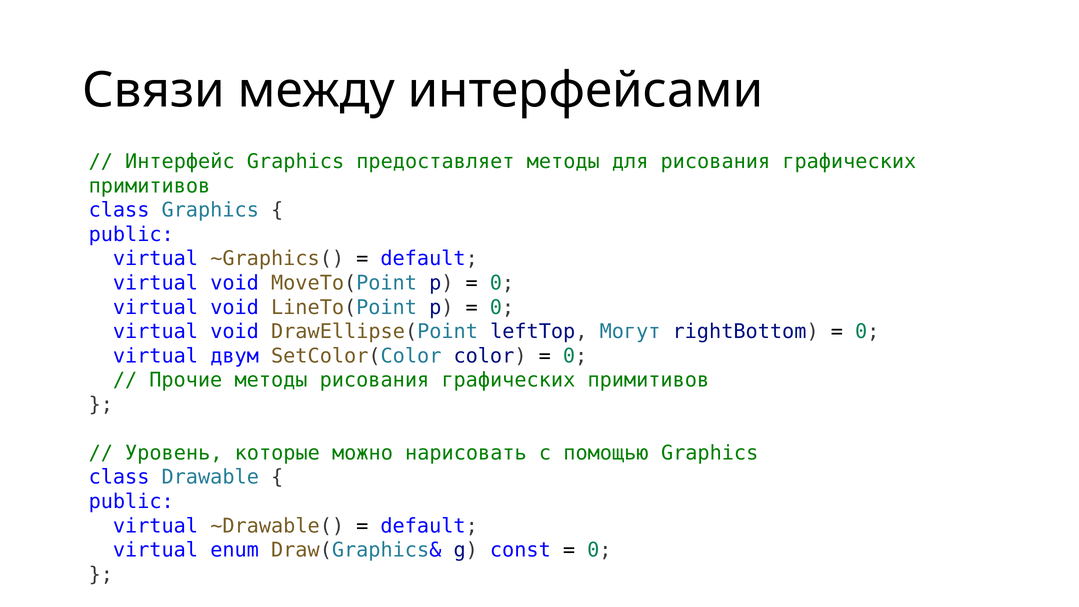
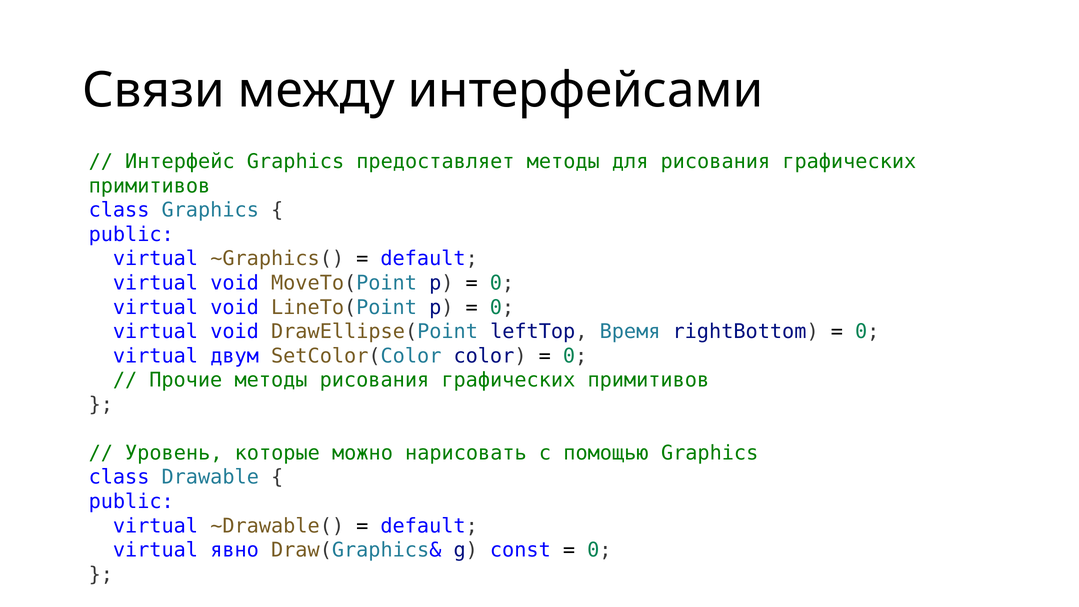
Могут: Могут -> Время (630, 332)
enum: enum -> явно (235, 550)
